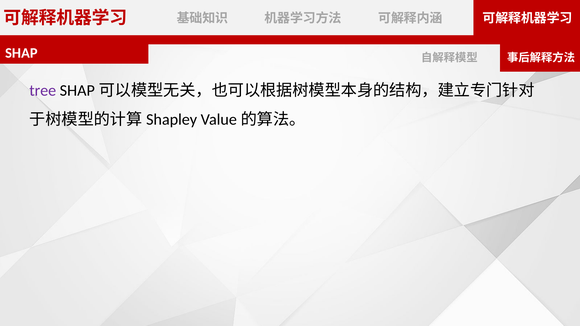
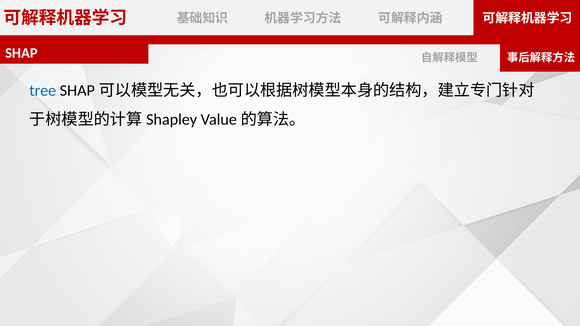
tree colour: purple -> blue (43, 90)
